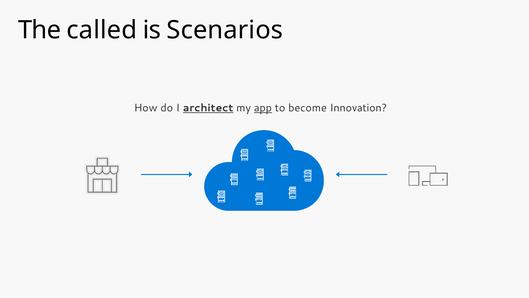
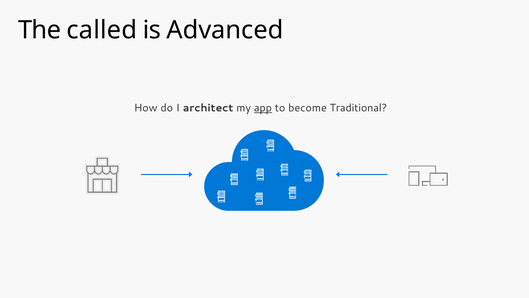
Scenarios: Scenarios -> Advanced (225, 30)
architect underline: present -> none (208, 108)
Innovation: Innovation -> Traditional (358, 108)
